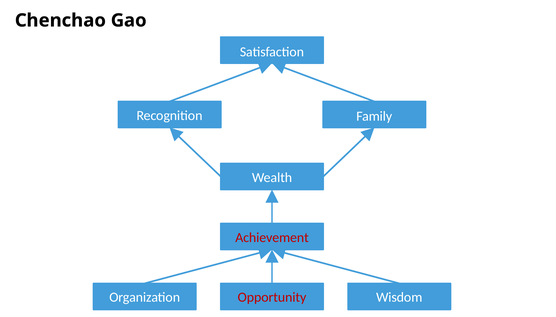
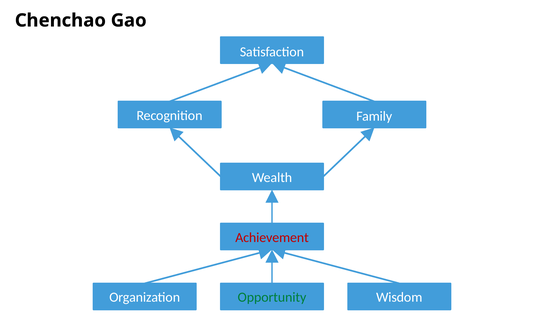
Opportunity colour: red -> green (272, 298)
